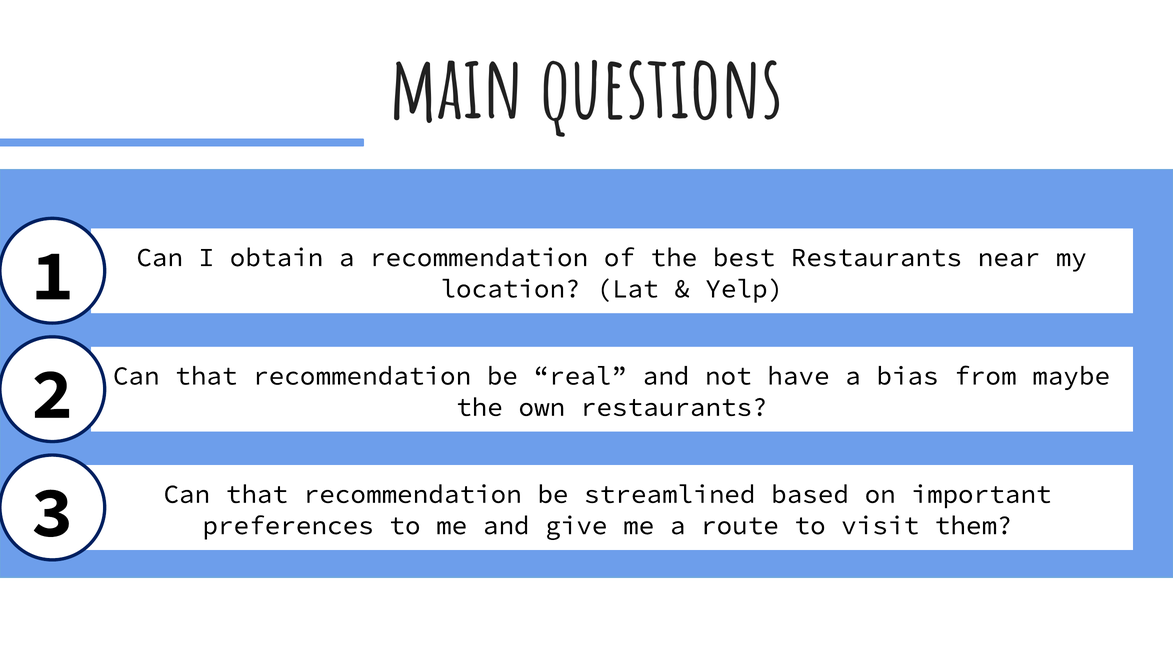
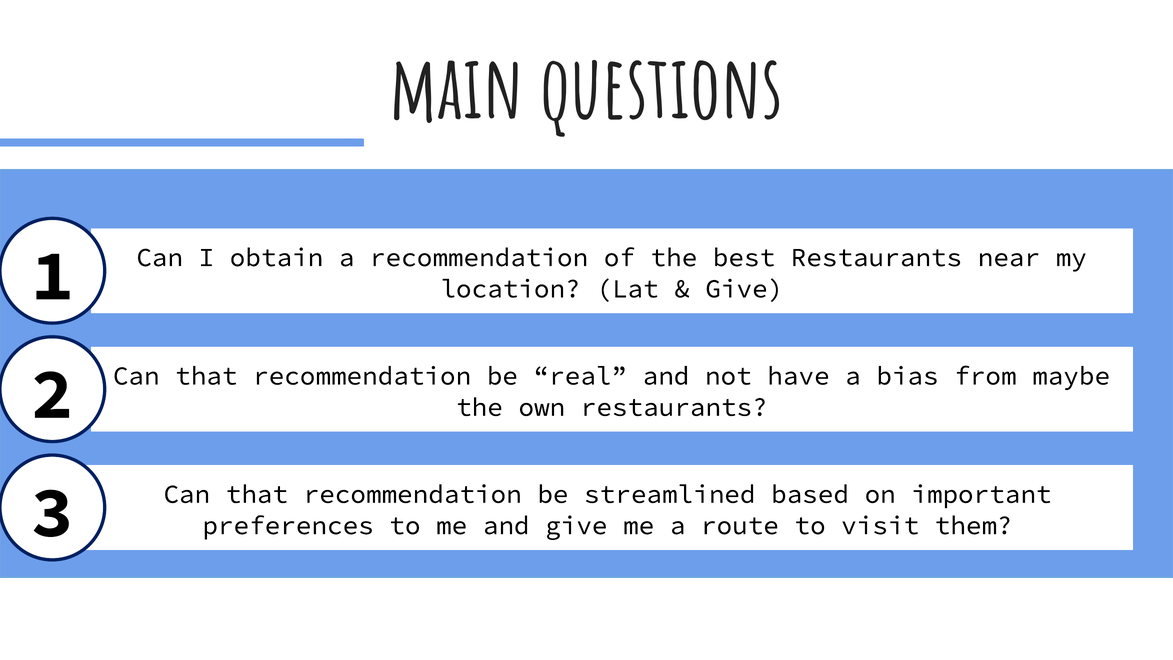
Yelp: Yelp -> Give (744, 289)
